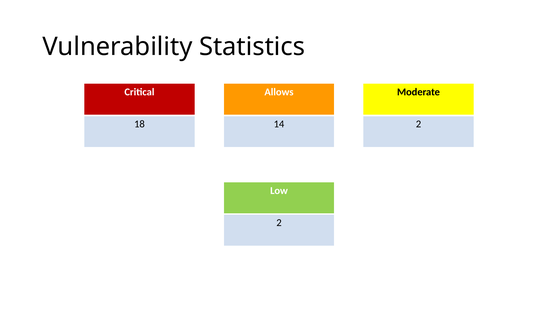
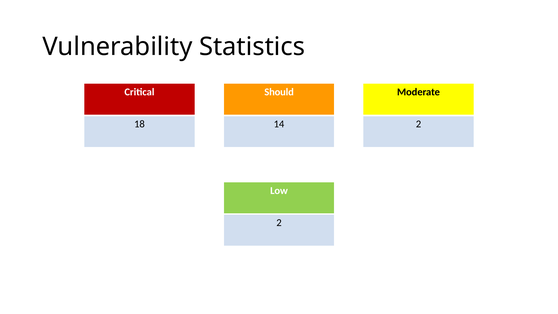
Allows: Allows -> Should (279, 92)
